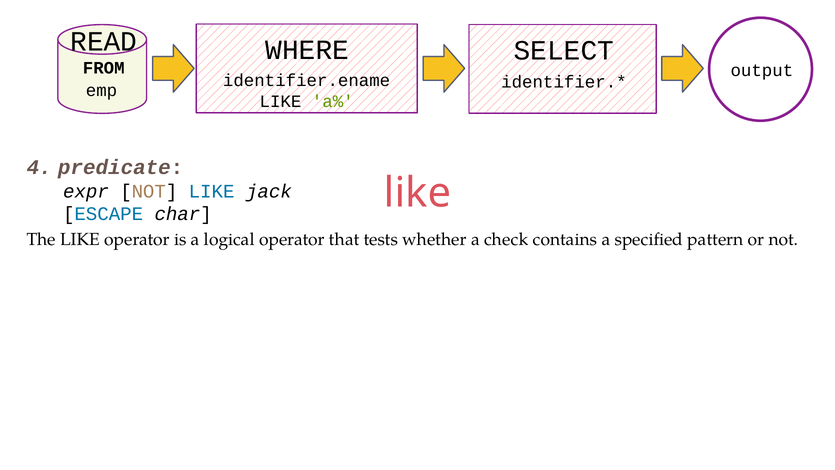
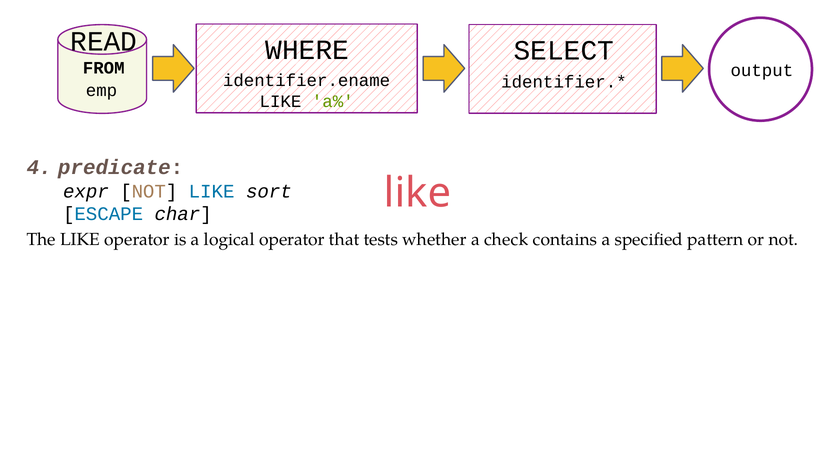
jack: jack -> sort (269, 191)
